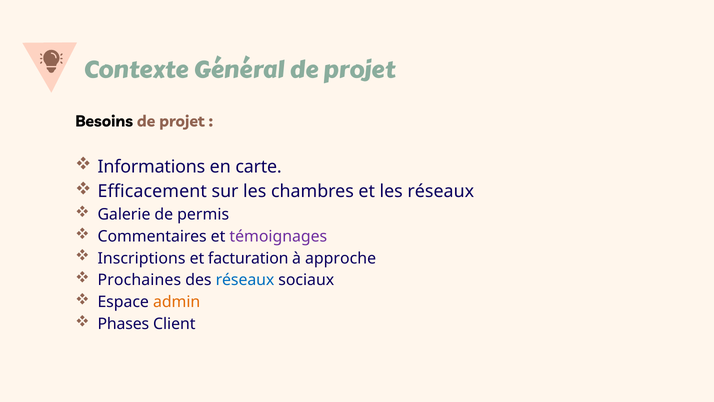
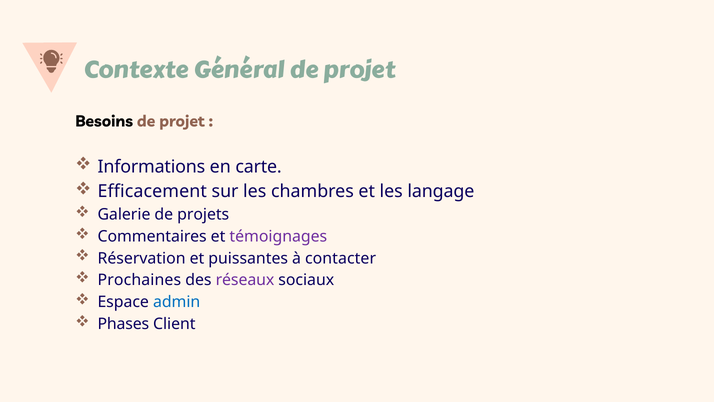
les réseaux: réseaux -> langage (441, 191)
permis: permis -> projets (203, 214)
Inscriptions: Inscriptions -> Réservation (142, 258)
facturation: facturation -> puissantes (248, 258)
approche: approche -> contacter (341, 258)
réseaux colour: blue -> purple (245, 280)
admin colour: orange -> blue (177, 302)
